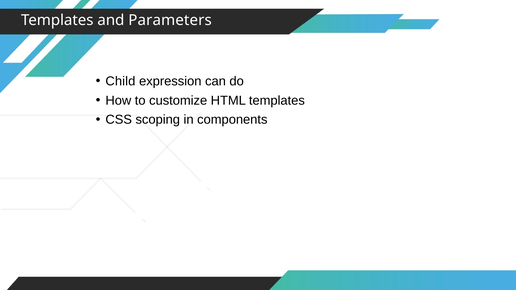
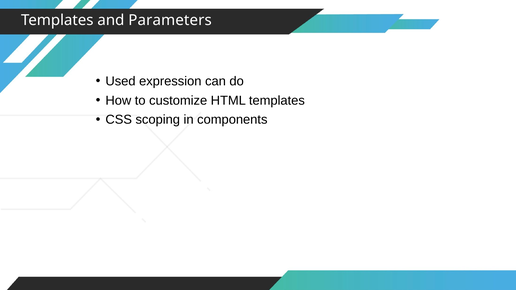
Child: Child -> Used (121, 81)
